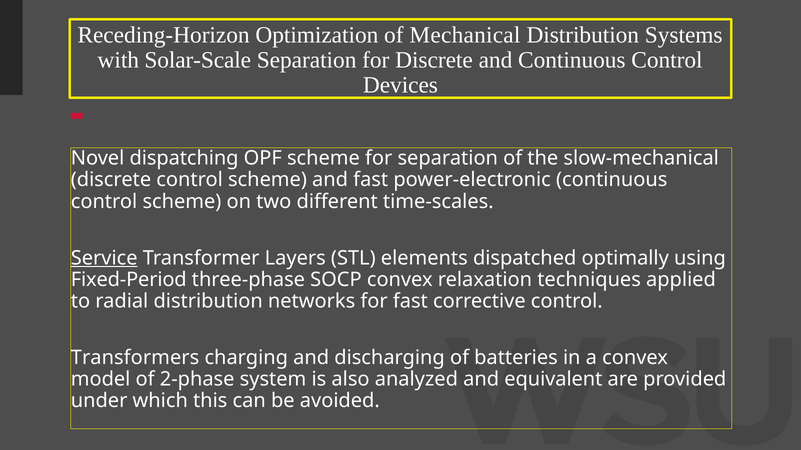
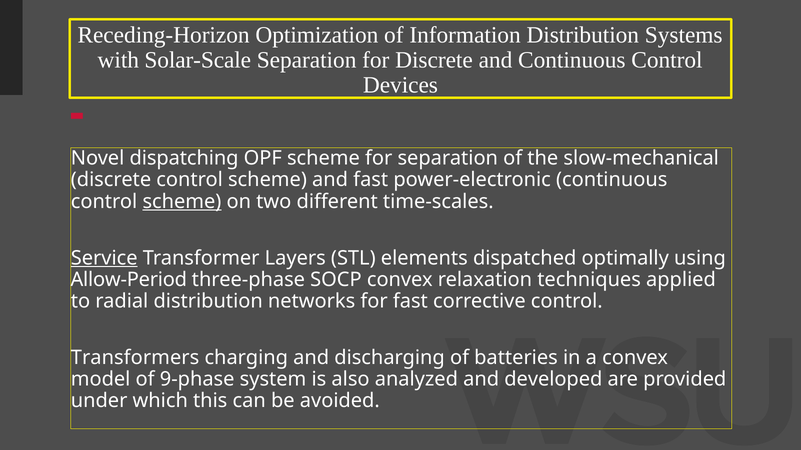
Mechanical: Mechanical -> Information (465, 35)
scheme underline: none -> present (182, 202)
Fixed-Period: Fixed-Period -> Allow-Period (129, 280)
2-phase: 2-phase -> 9-phase (197, 380)
equivalent: equivalent -> developed (553, 380)
